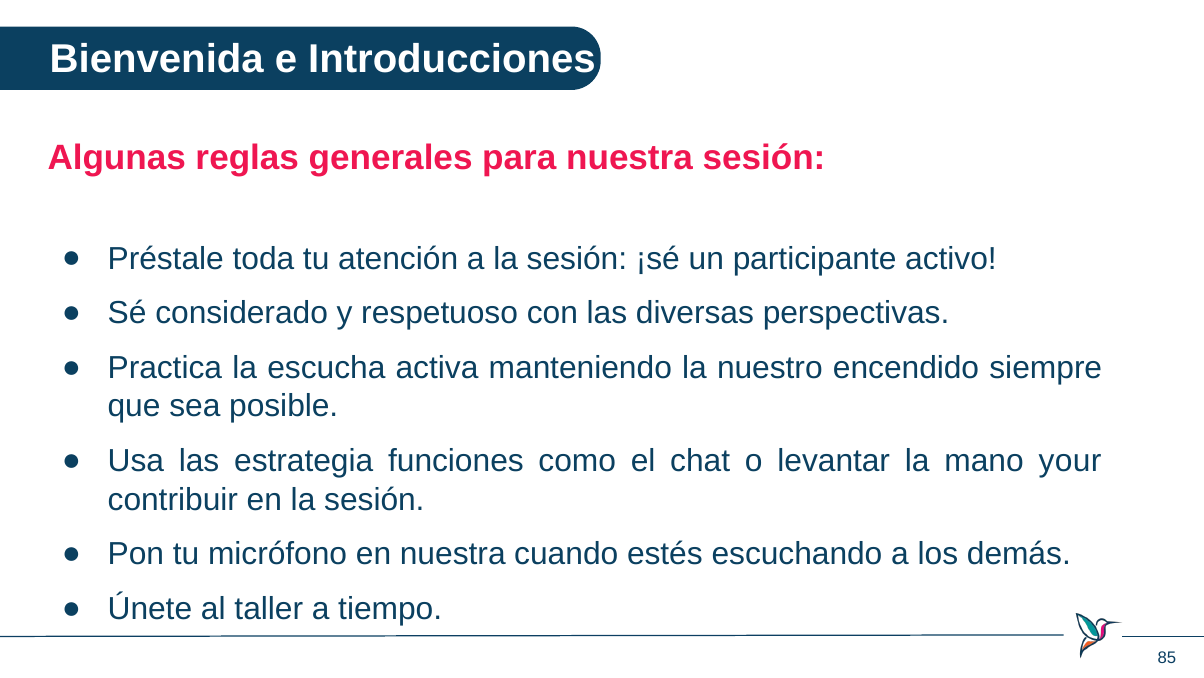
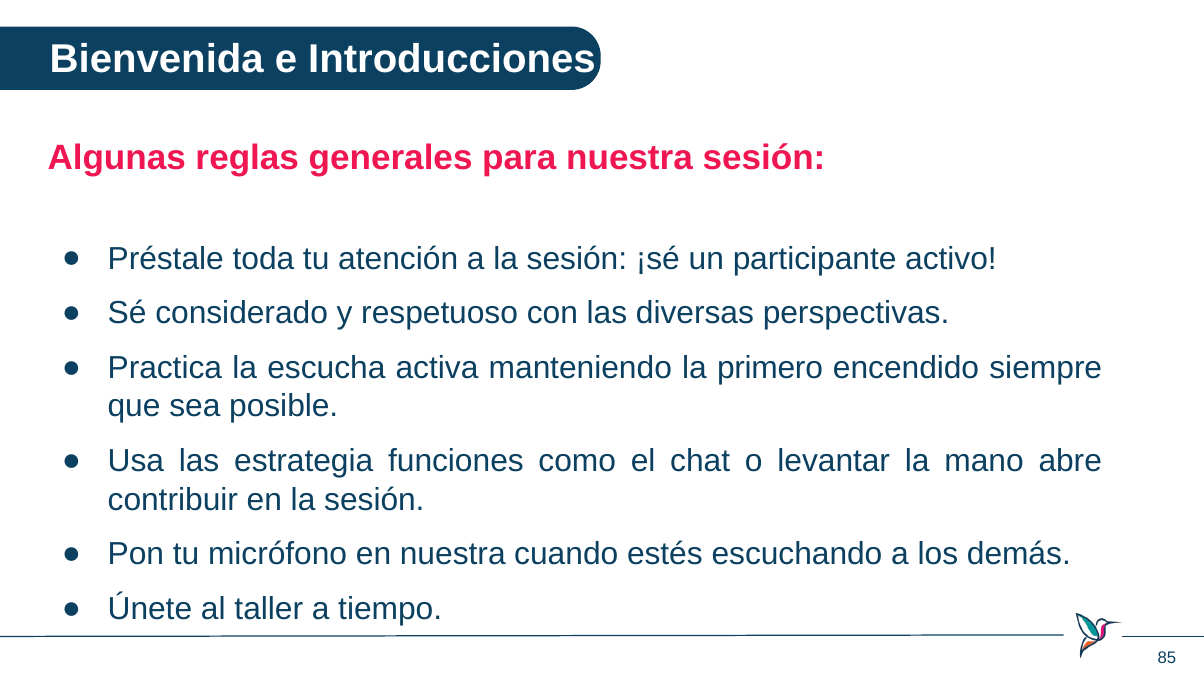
nuestro: nuestro -> primero (770, 368)
your: your -> abre (1070, 461)
